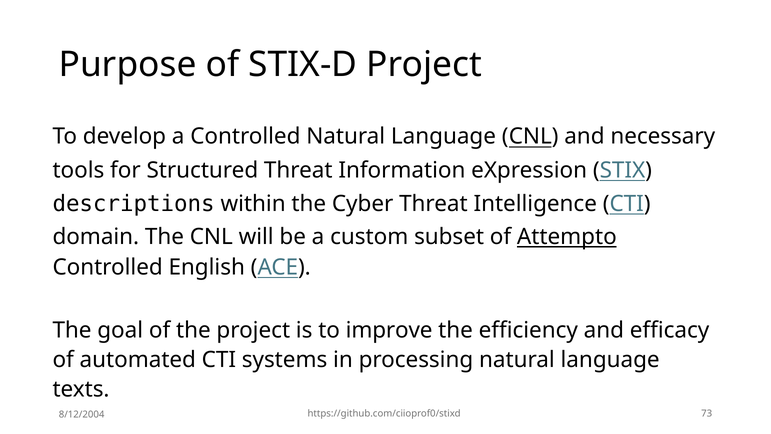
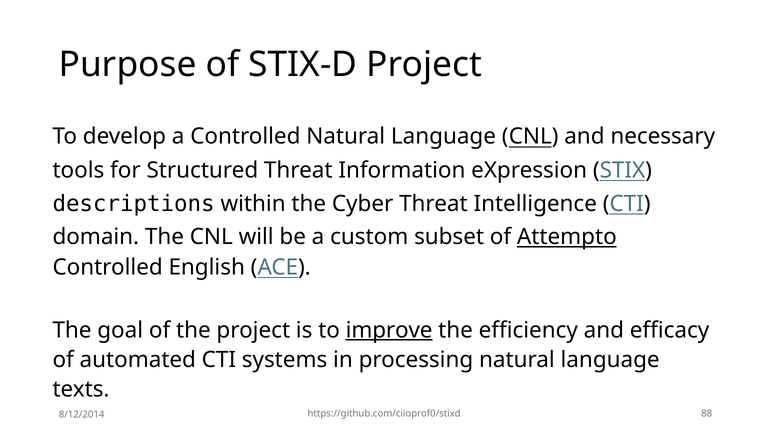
improve underline: none -> present (389, 330)
73: 73 -> 88 (707, 413)
8/12/2004: 8/12/2004 -> 8/12/2014 (82, 414)
